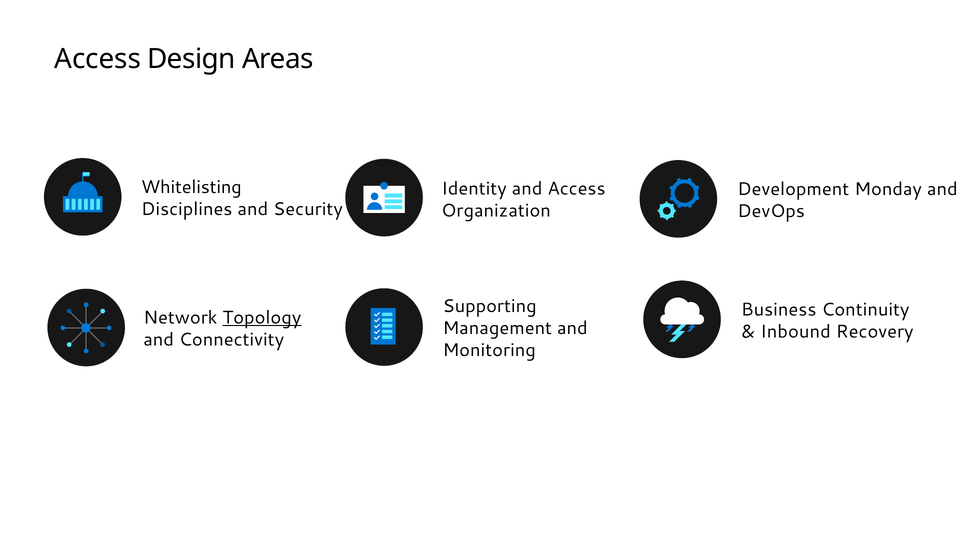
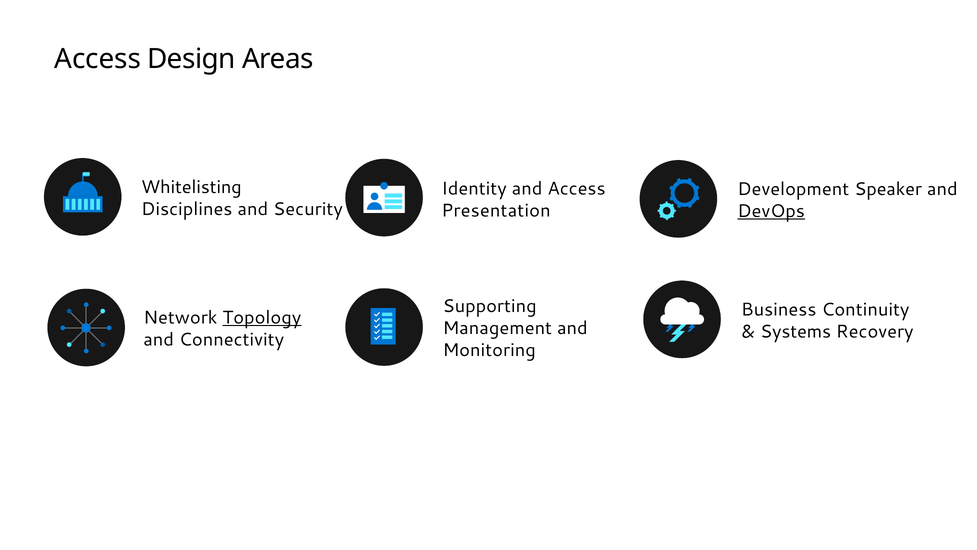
Monday: Monday -> Speaker (888, 189)
Organization: Organization -> Presentation (496, 211)
DevOps underline: none -> present (771, 211)
Inbound: Inbound -> Systems (796, 331)
